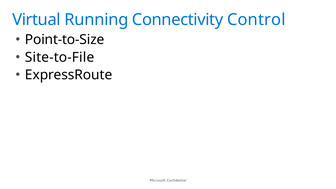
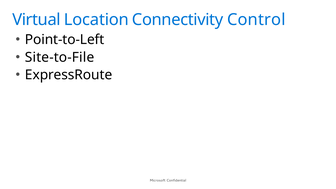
Running: Running -> Location (96, 20)
Point-to-Size: Point-to-Size -> Point-to-Left (65, 40)
